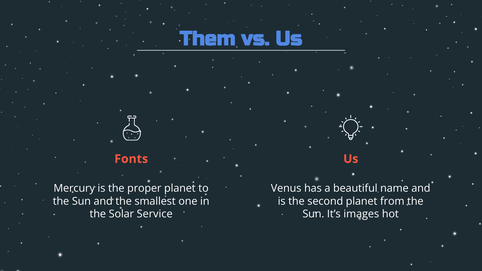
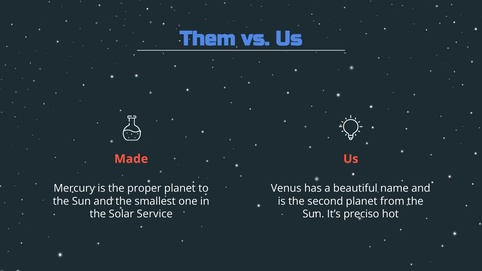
Fonts: Fonts -> Made (131, 159)
images: images -> preciso (361, 214)
